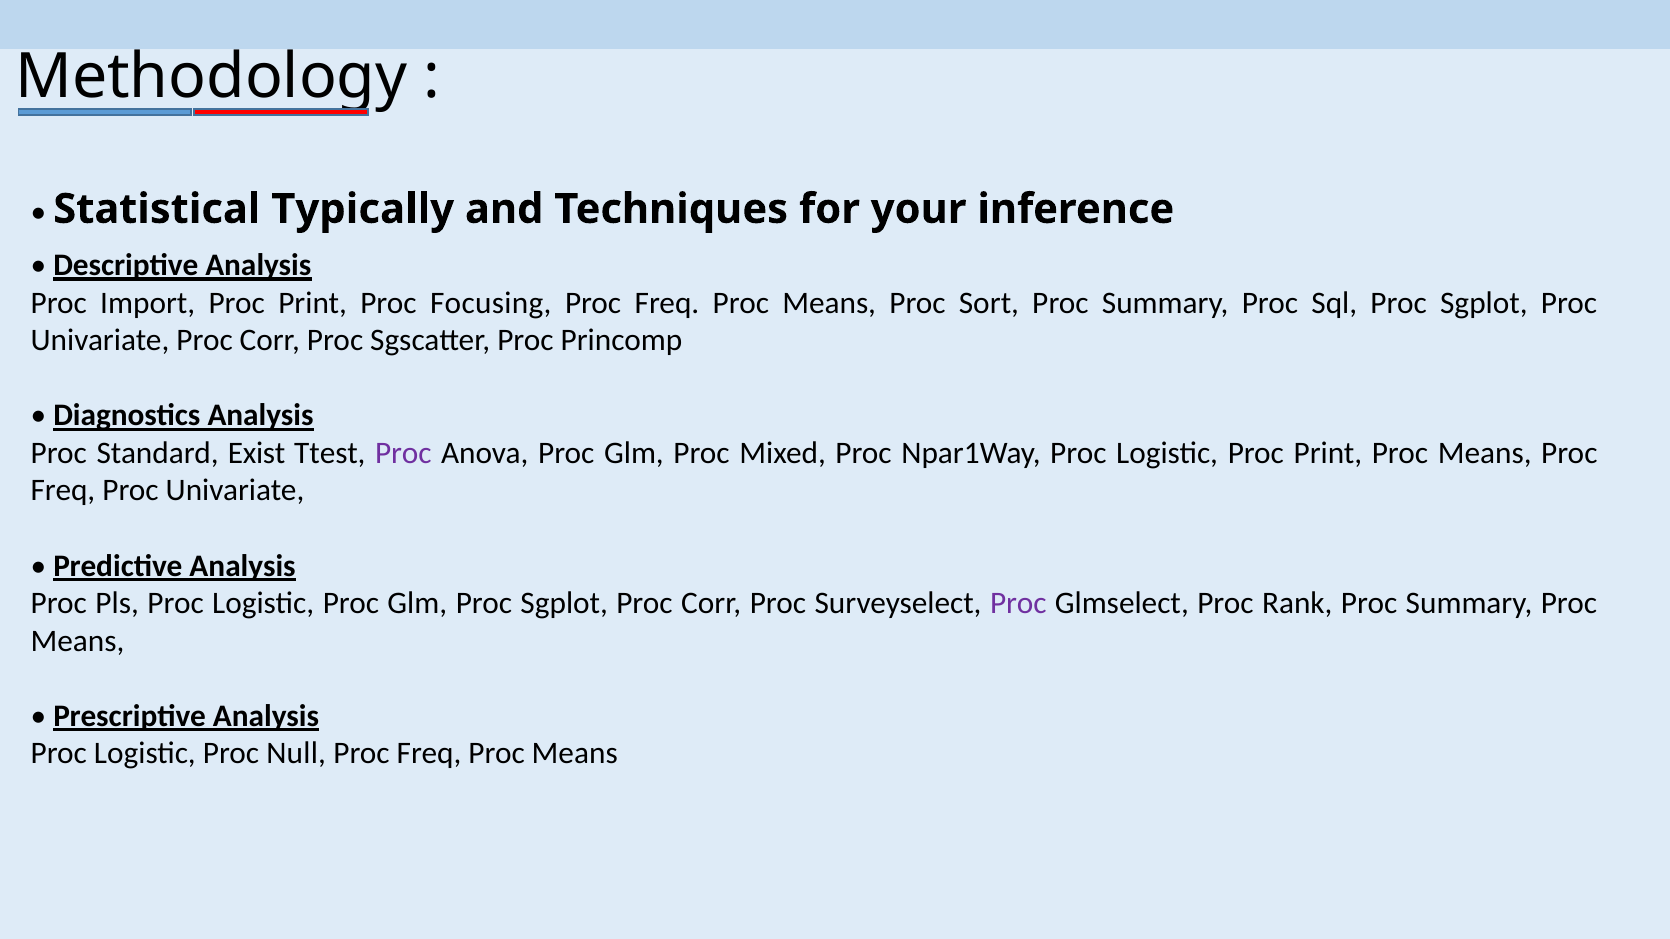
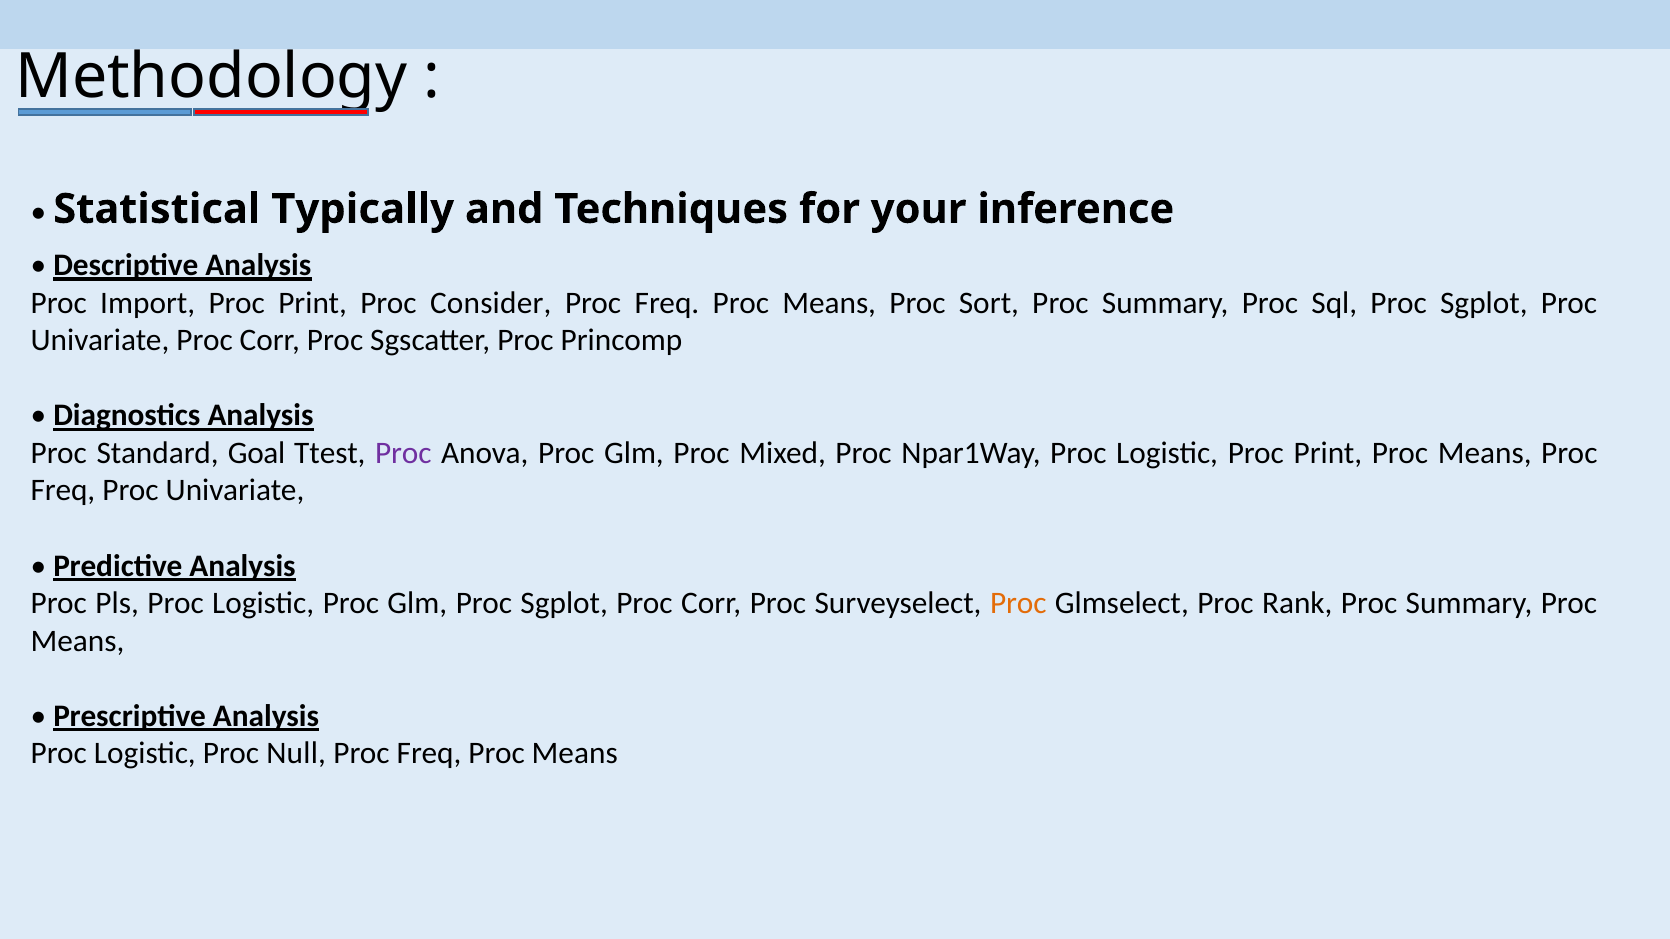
Focusing: Focusing -> Consider (491, 303)
Exist: Exist -> Goal (257, 453)
Proc colour: purple -> orange (1018, 604)
